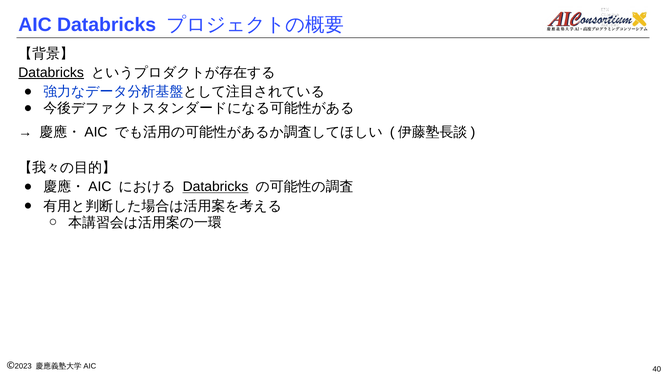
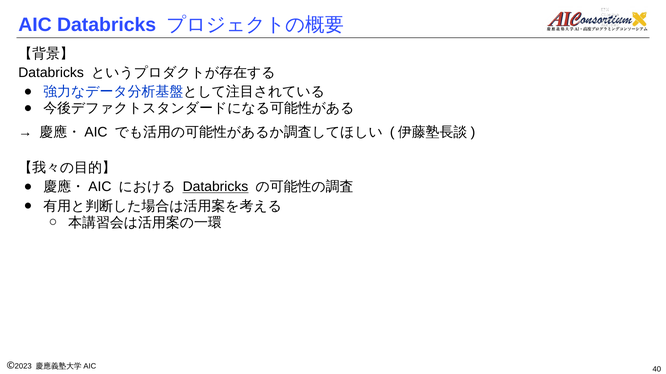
Databricks underline: present -> none (51, 73)
